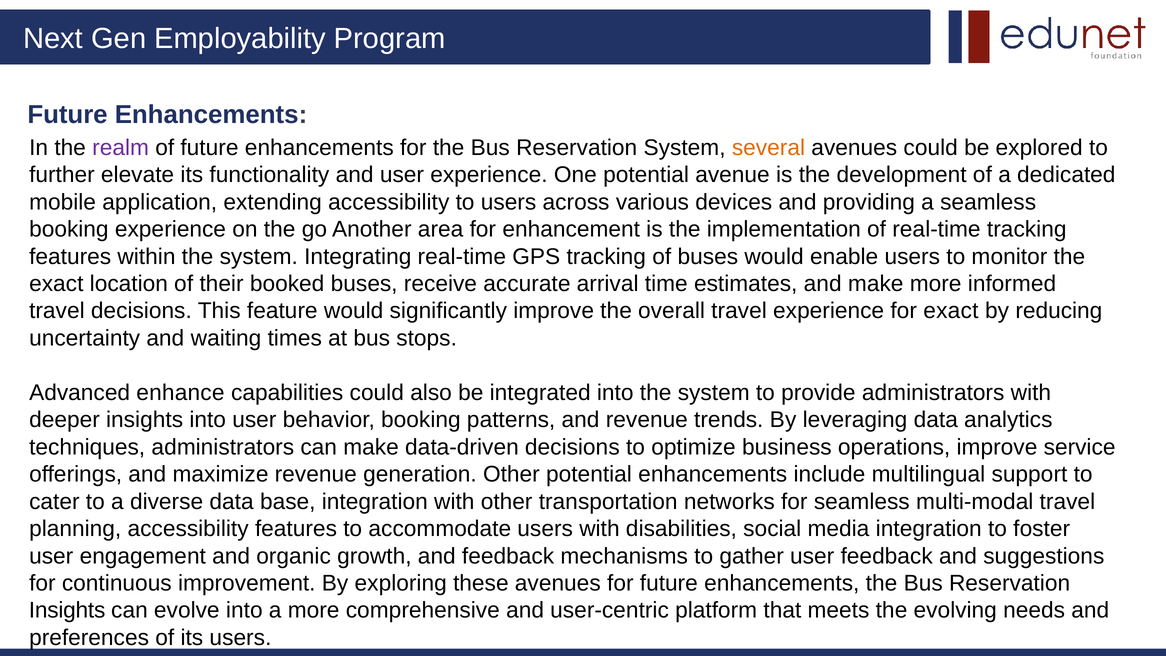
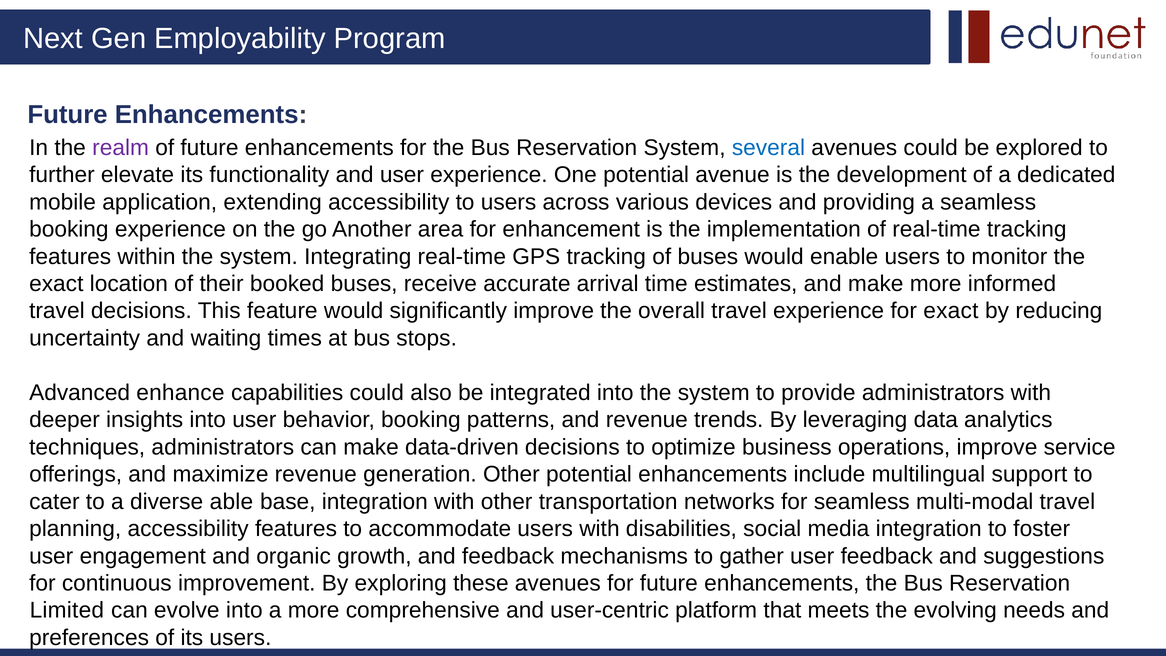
several colour: orange -> blue (768, 148)
diverse data: data -> able (231, 502)
Insights: Insights -> Limited (67, 610)
